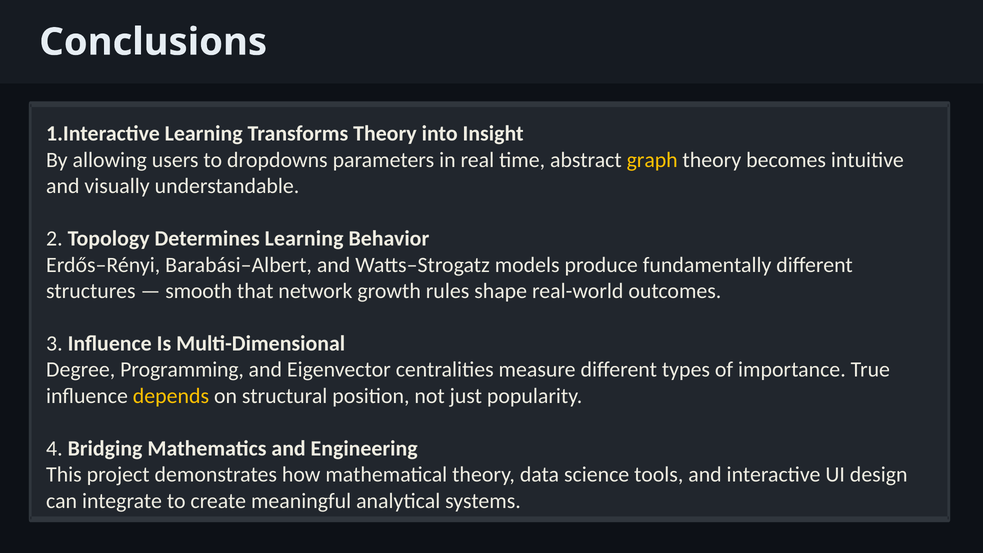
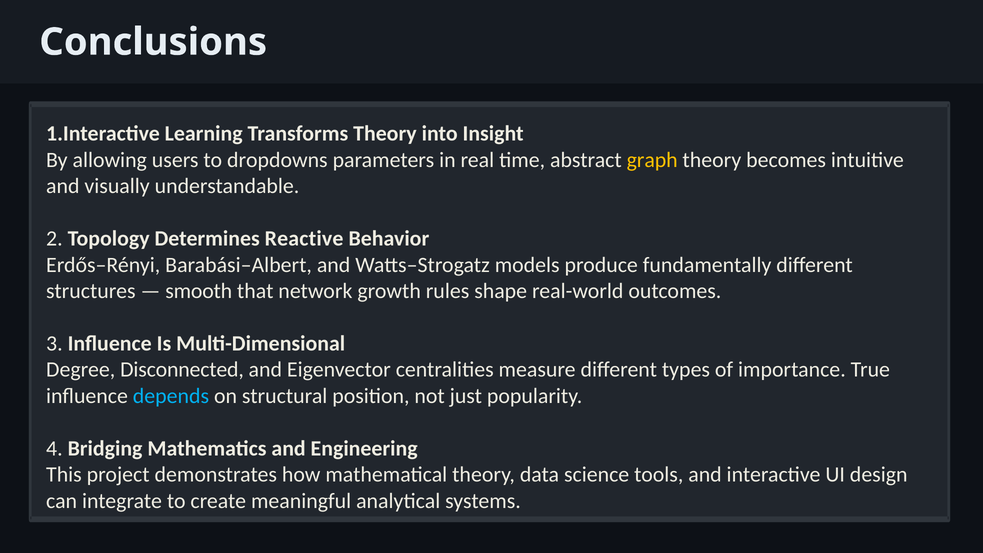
Determines Learning: Learning -> Reactive (304, 239)
Programming: Programming -> Disconnected (182, 370)
depends colour: yellow -> light blue (171, 396)
